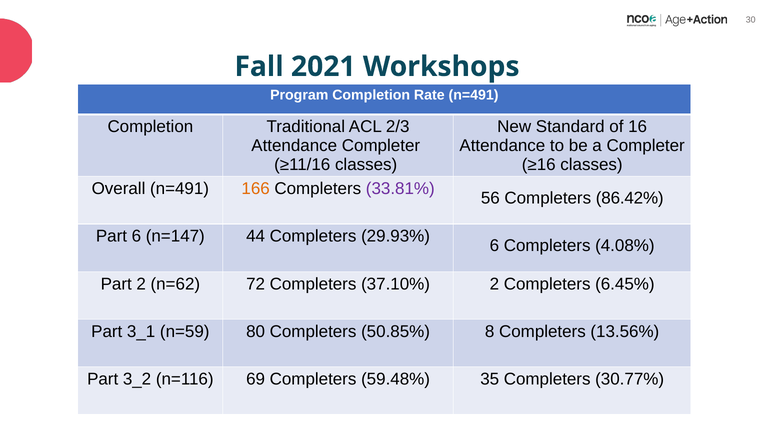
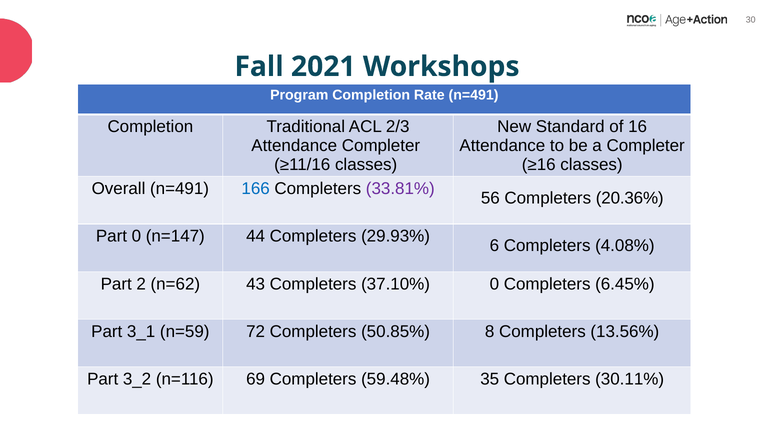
166 colour: orange -> blue (256, 189)
86.42%: 86.42% -> 20.36% (630, 198)
Part 6: 6 -> 0 (136, 236)
72: 72 -> 43 (256, 284)
37.10% 2: 2 -> 0 (494, 284)
80: 80 -> 72 (256, 331)
30.77%: 30.77% -> 30.11% (630, 379)
